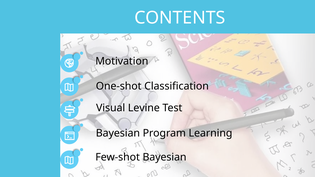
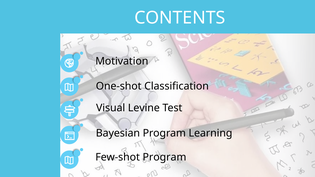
Few-shot Bayesian: Bayesian -> Program (164, 157)
